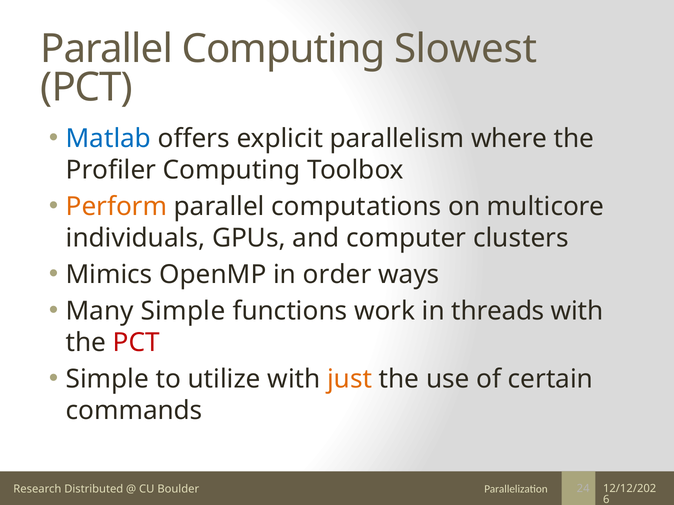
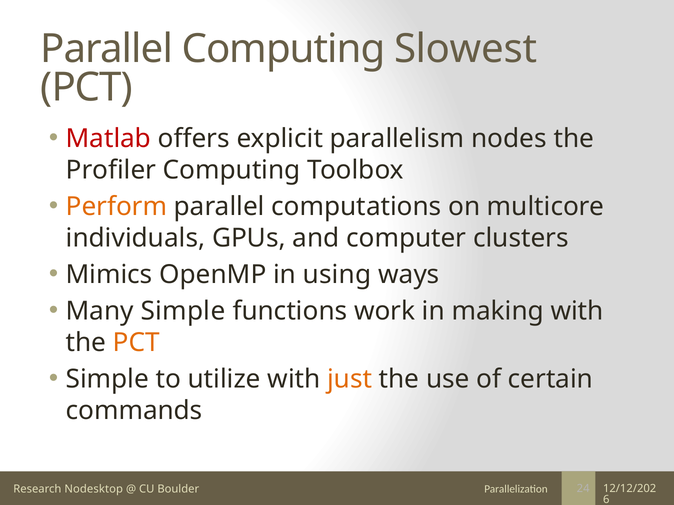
Matlab colour: blue -> red (108, 139)
where: where -> nodes (509, 139)
order: order -> using (337, 275)
threads: threads -> making (498, 312)
PCT colour: red -> orange (136, 343)
Distributed: Distributed -> Nodesktop (94, 490)
